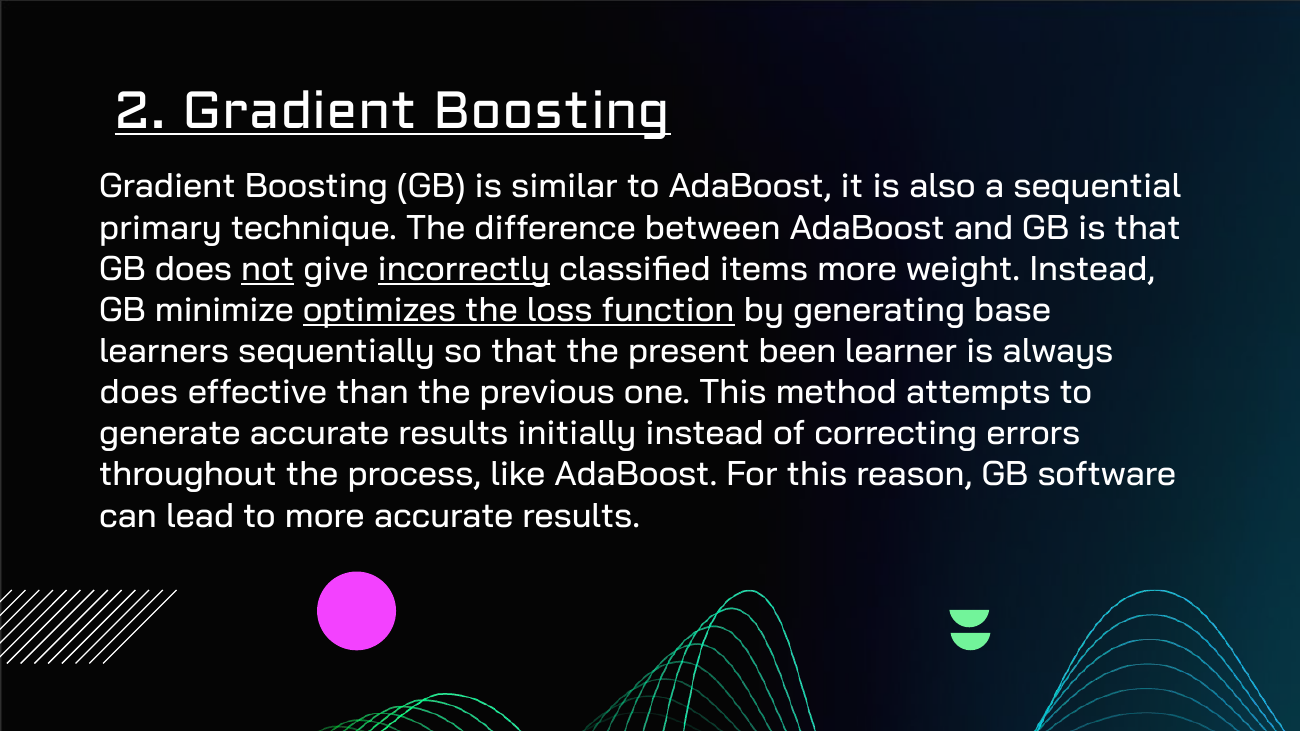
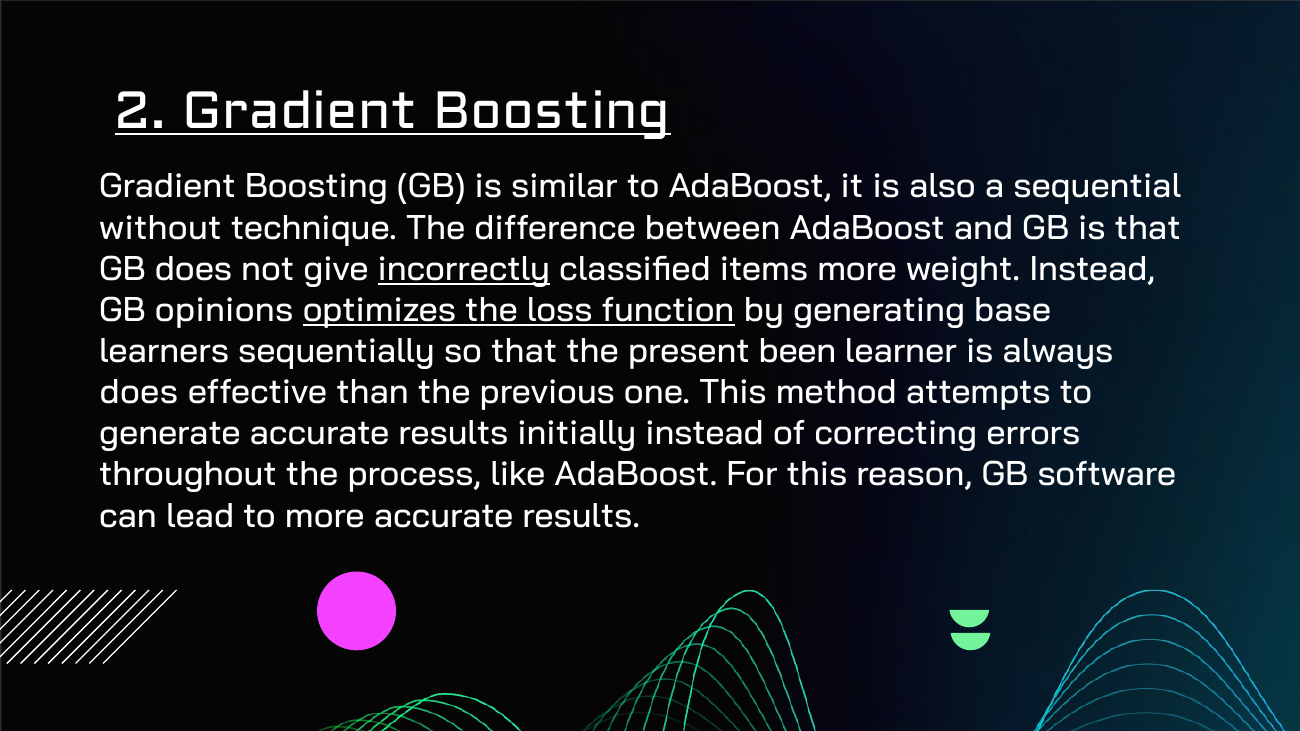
primary: primary -> without (160, 228)
not underline: present -> none (268, 269)
minimize: minimize -> opinions (224, 310)
